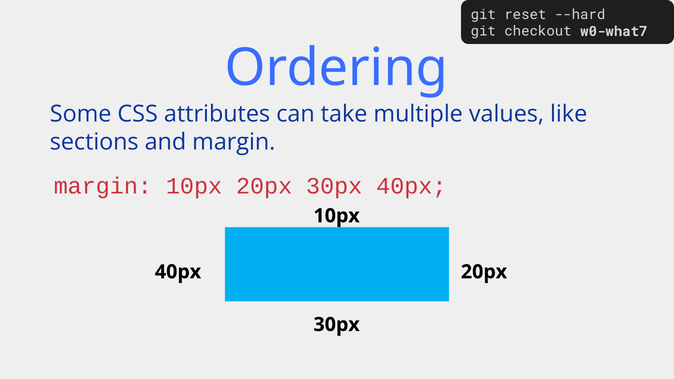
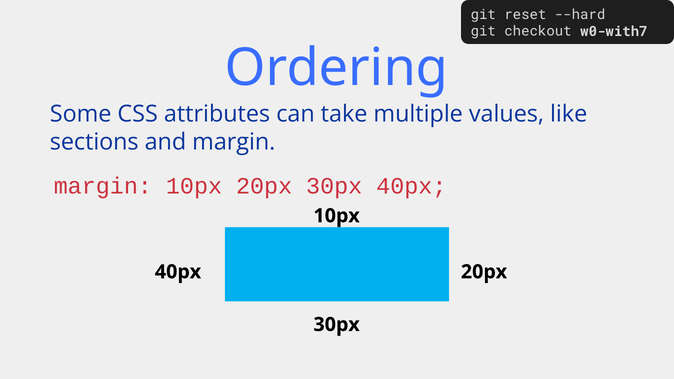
w0-what7: w0-what7 -> w0-with7 (614, 31)
